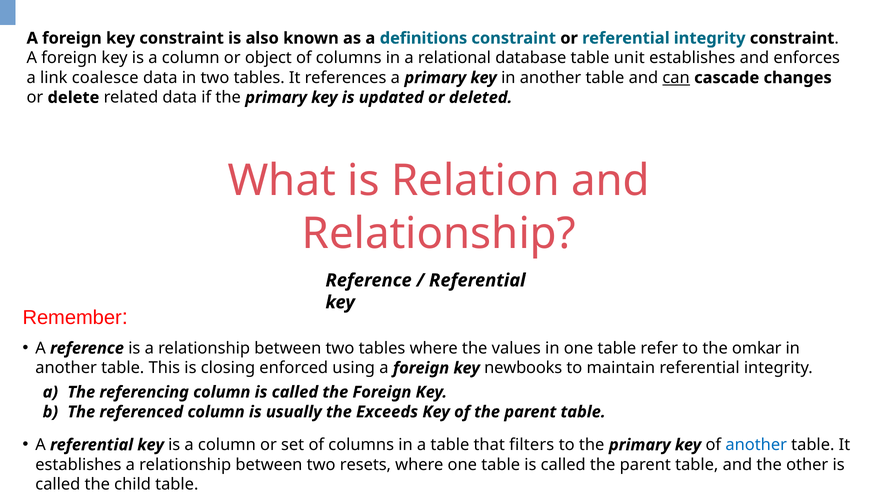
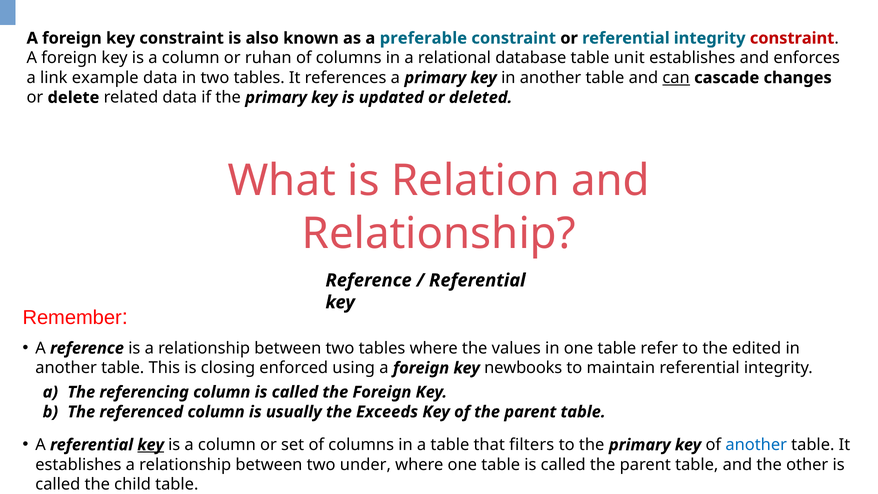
definitions: definitions -> preferable (423, 38)
constraint colour: black -> red (792, 38)
object: object -> ruhan (268, 58)
coalesce: coalesce -> example (105, 78)
omkar: omkar -> edited (757, 348)
key underline: none -> present (151, 445)
resets: resets -> under (365, 464)
